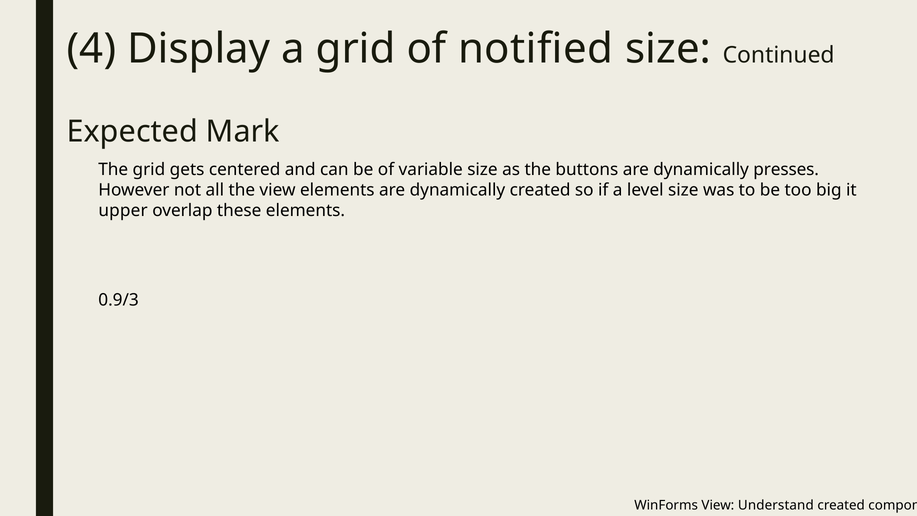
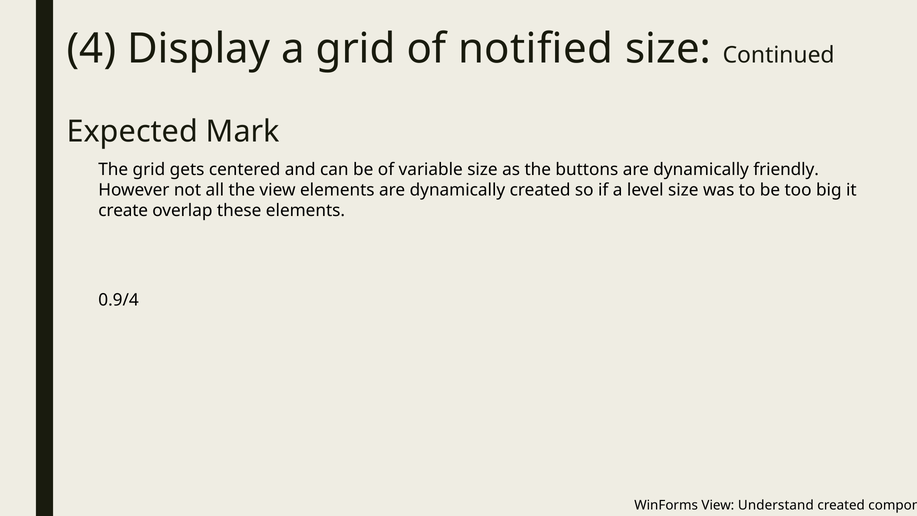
presses: presses -> friendly (786, 169)
upper: upper -> create (123, 211)
0.9/3: 0.9/3 -> 0.9/4 (119, 300)
